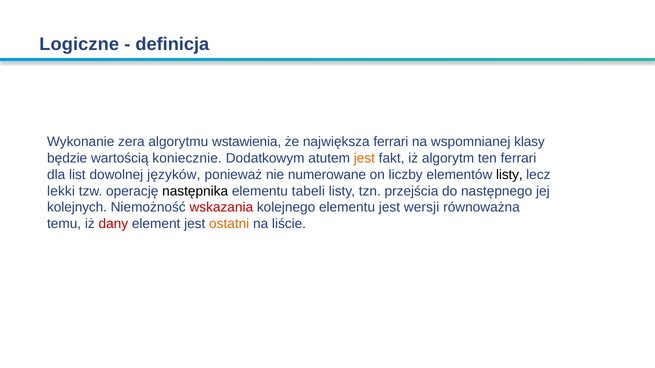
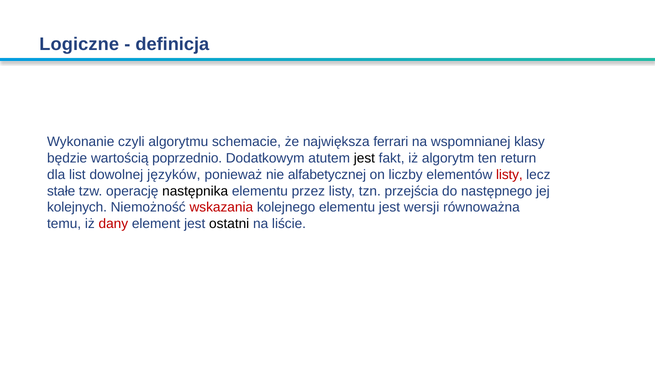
zera: zera -> czyli (131, 142)
wstawienia: wstawienia -> schemacie (247, 142)
koniecznie: koniecznie -> poprzednio (187, 159)
jest colour: orange -> black (364, 159)
ten ferrari: ferrari -> return (518, 159)
numerowane: numerowane -> alfabetycznej (327, 175)
listy colour: black -> red (509, 175)
lekki: lekki -> stałe (61, 191)
tabeli: tabeli -> przez (308, 191)
ostatni colour: orange -> black (229, 224)
